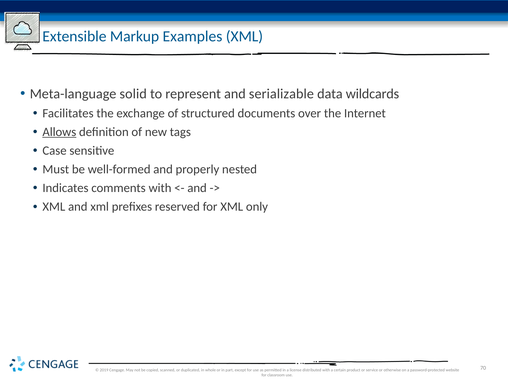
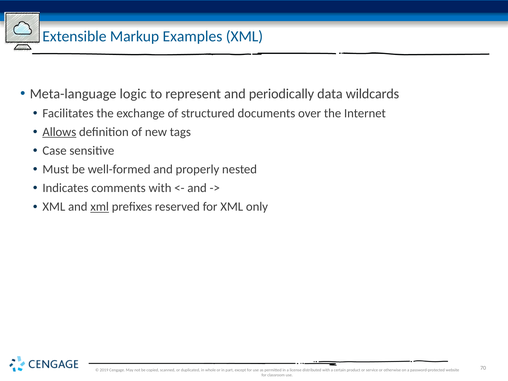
solid: solid -> logic (133, 94)
serializable: serializable -> periodically (281, 94)
xml underline: none -> present (100, 207)
